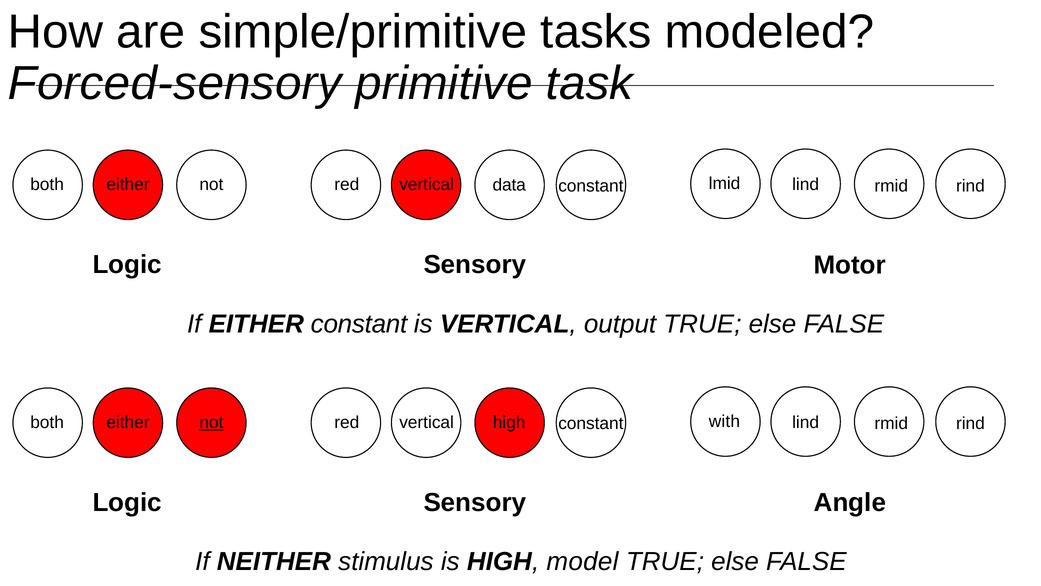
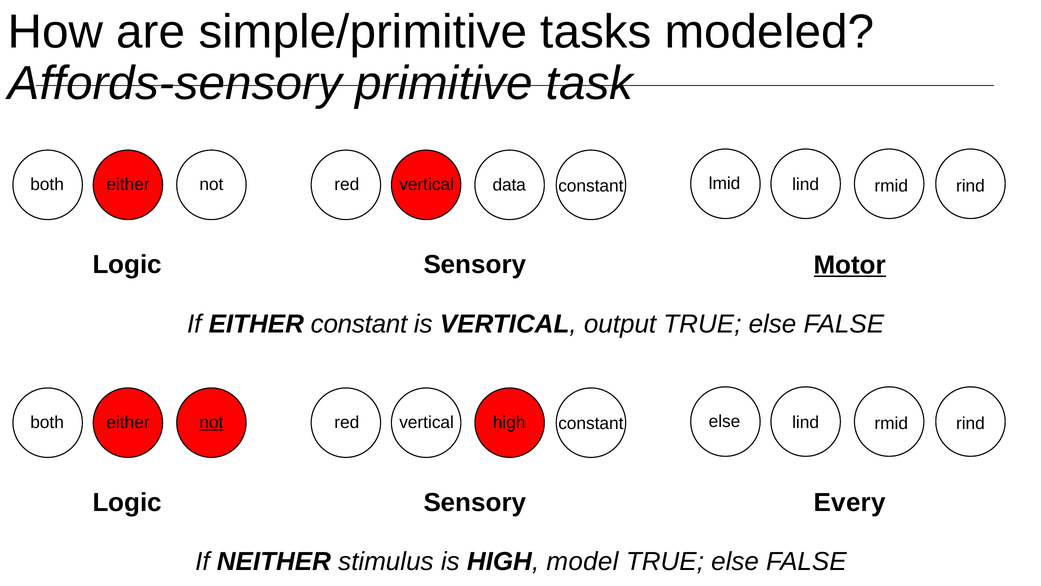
Forced-sensory: Forced-sensory -> Affords-sensory (175, 84)
Motor underline: none -> present (850, 265)
constant with: with -> else (725, 421)
Angle: Angle -> Every (850, 502)
